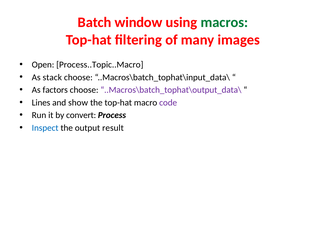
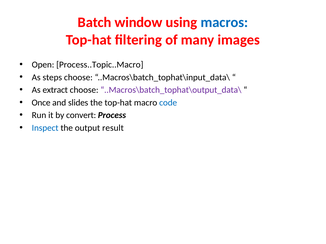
macros colour: green -> blue (224, 22)
stack: stack -> steps (52, 77)
factors: factors -> extract (55, 90)
Lines: Lines -> Once (41, 103)
show: show -> slides (78, 103)
code colour: purple -> blue (168, 103)
